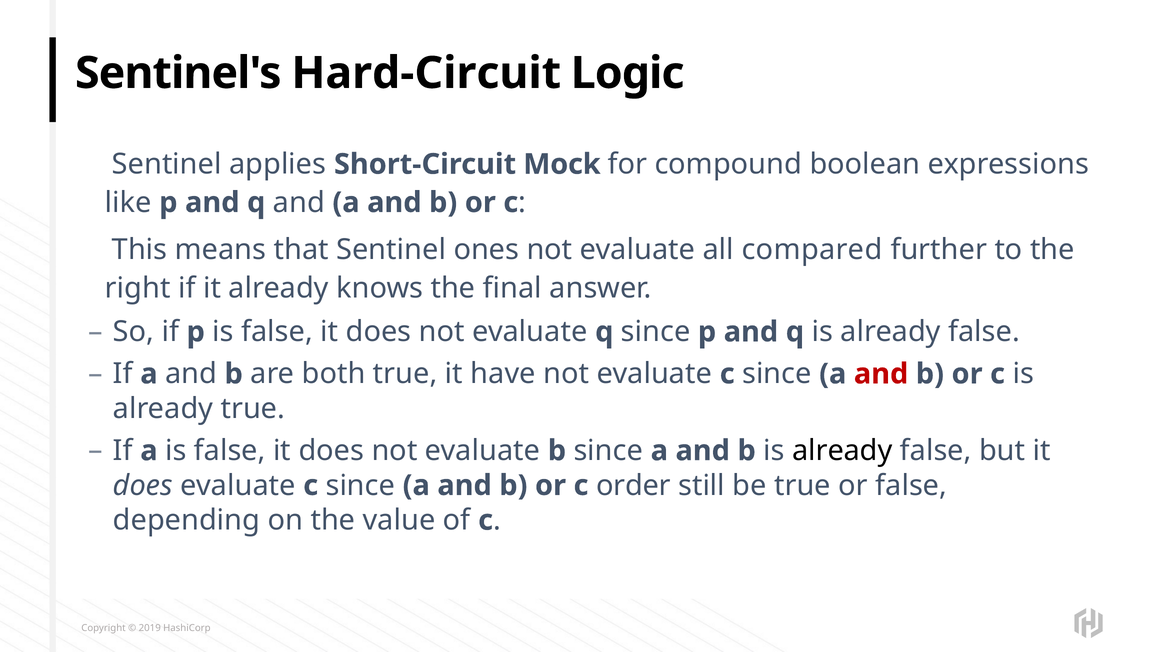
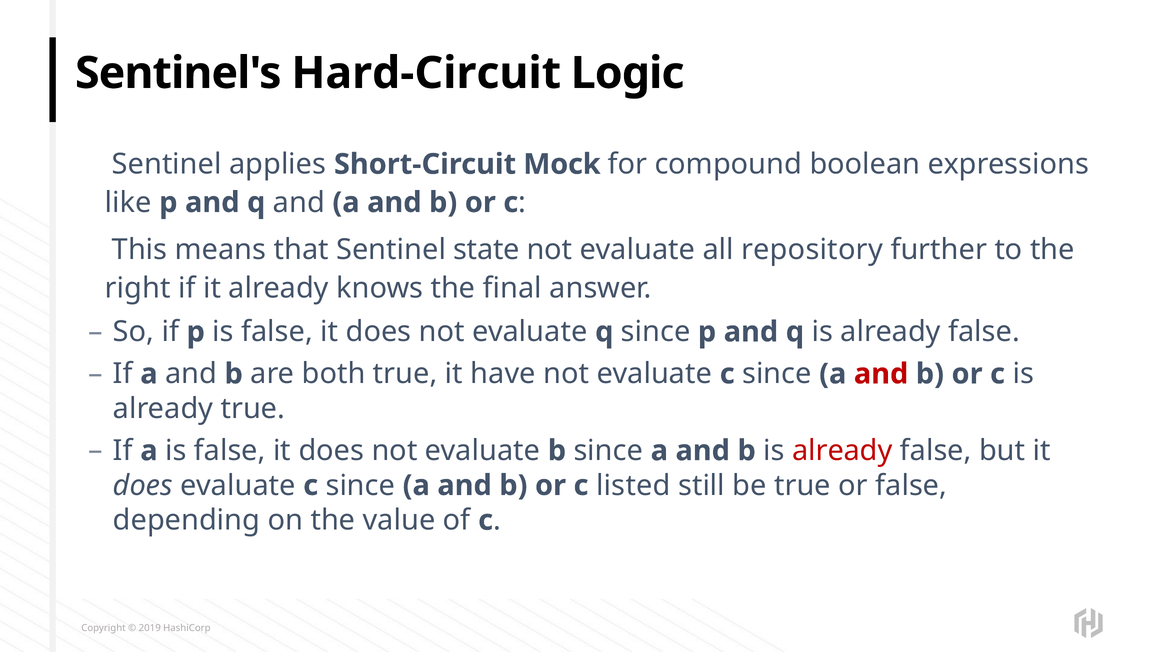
ones: ones -> state (486, 250)
compared: compared -> repository (812, 250)
already colour: black -> red (842, 451)
order: order -> listed (633, 485)
